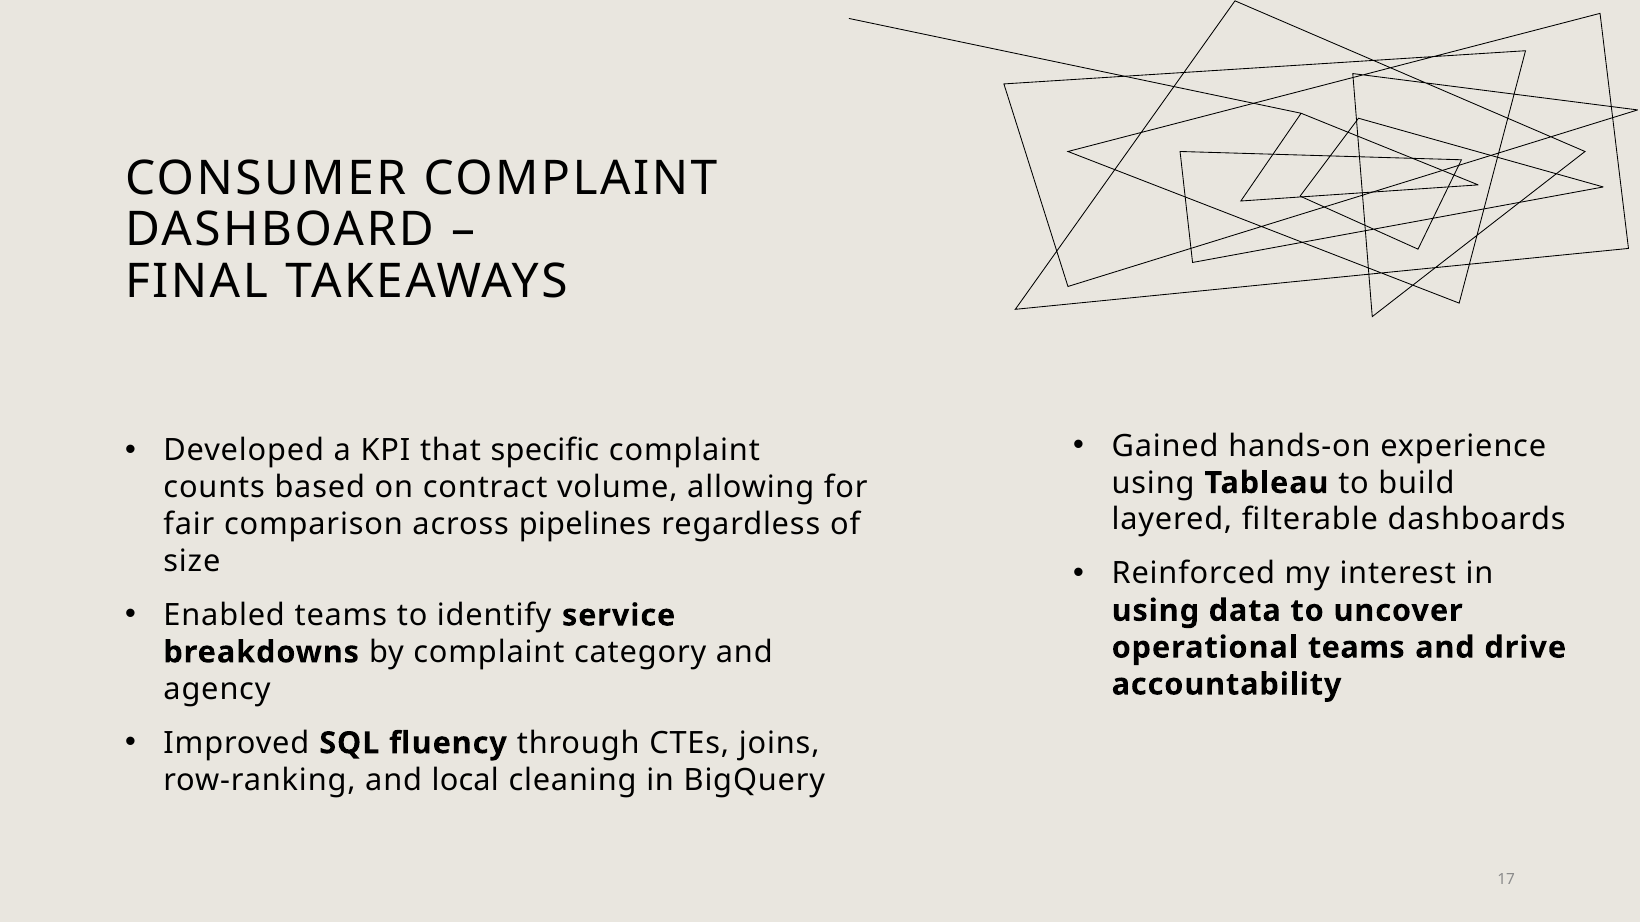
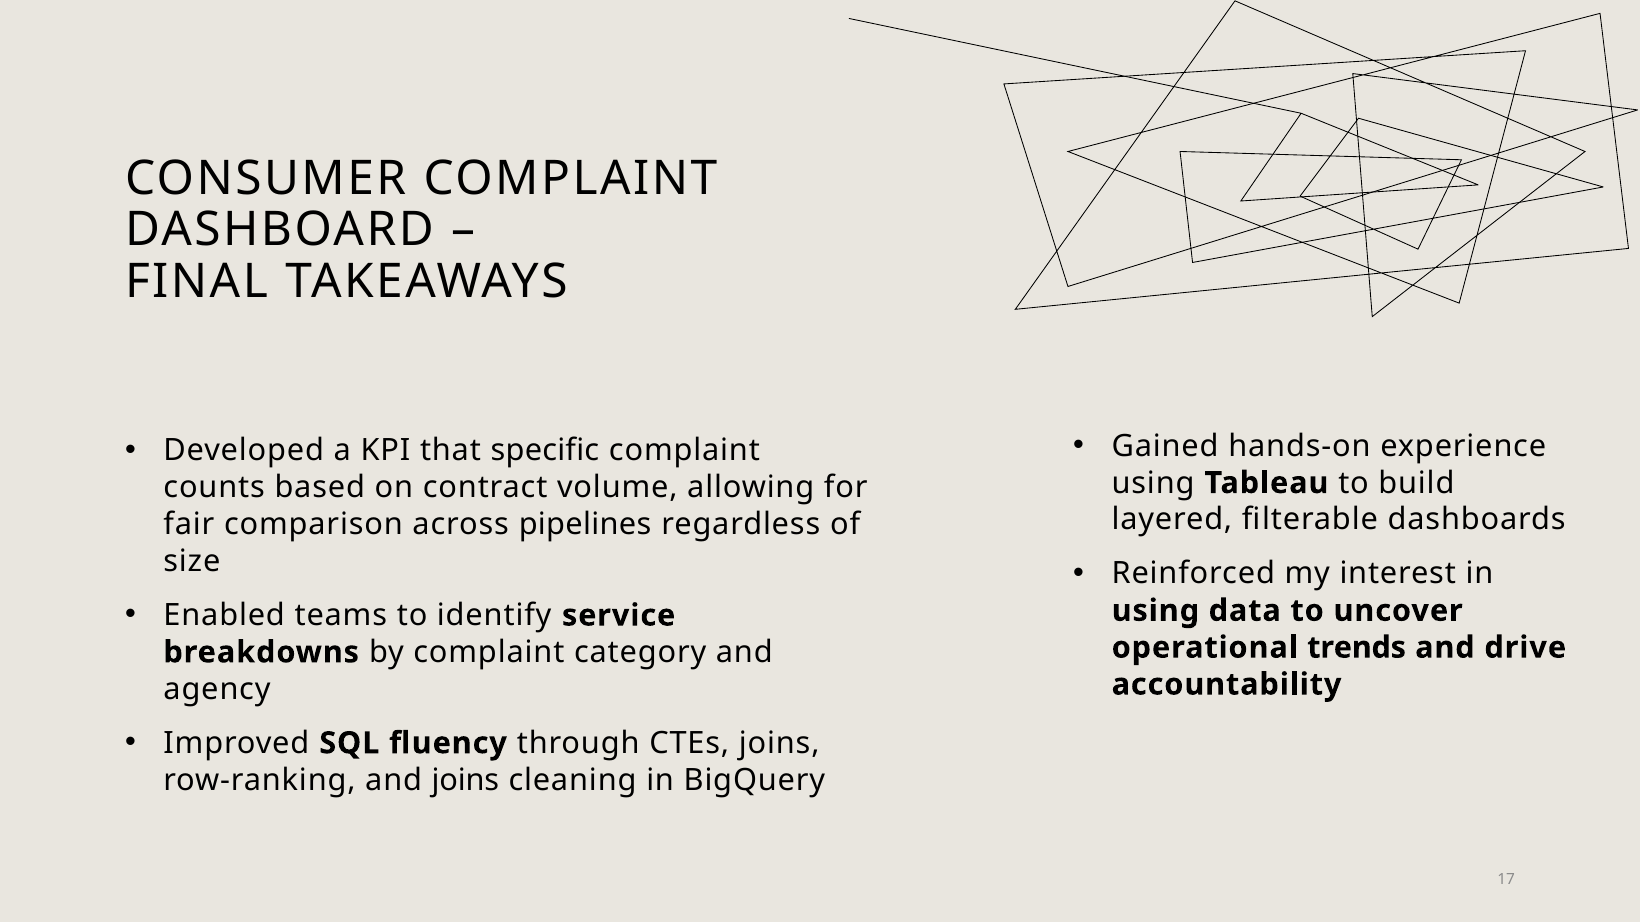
operational teams: teams -> trends (1357, 648)
and local: local -> joins (465, 780)
